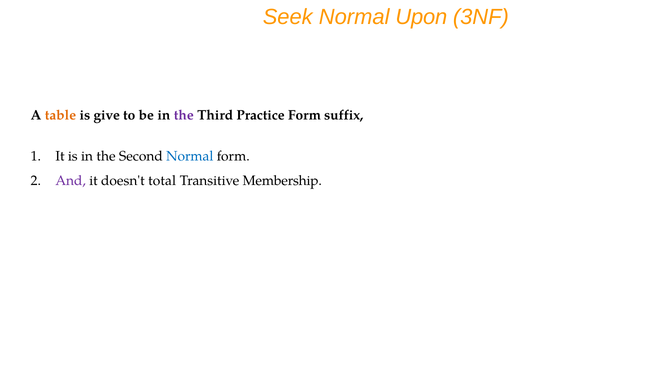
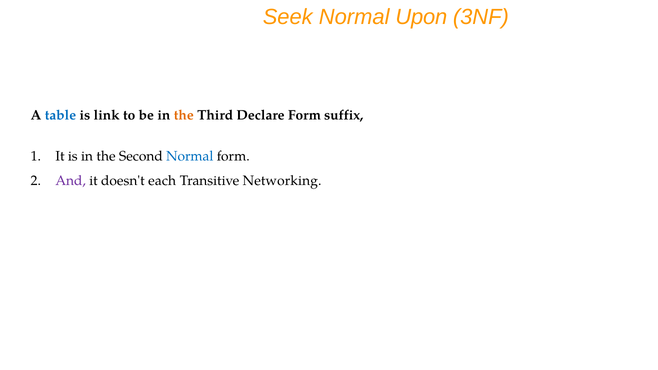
table colour: orange -> blue (60, 115)
give: give -> link (107, 115)
the colour: purple -> orange (184, 115)
Practice: Practice -> Declare (261, 115)
total: total -> each (162, 181)
Membership: Membership -> Networking (282, 181)
